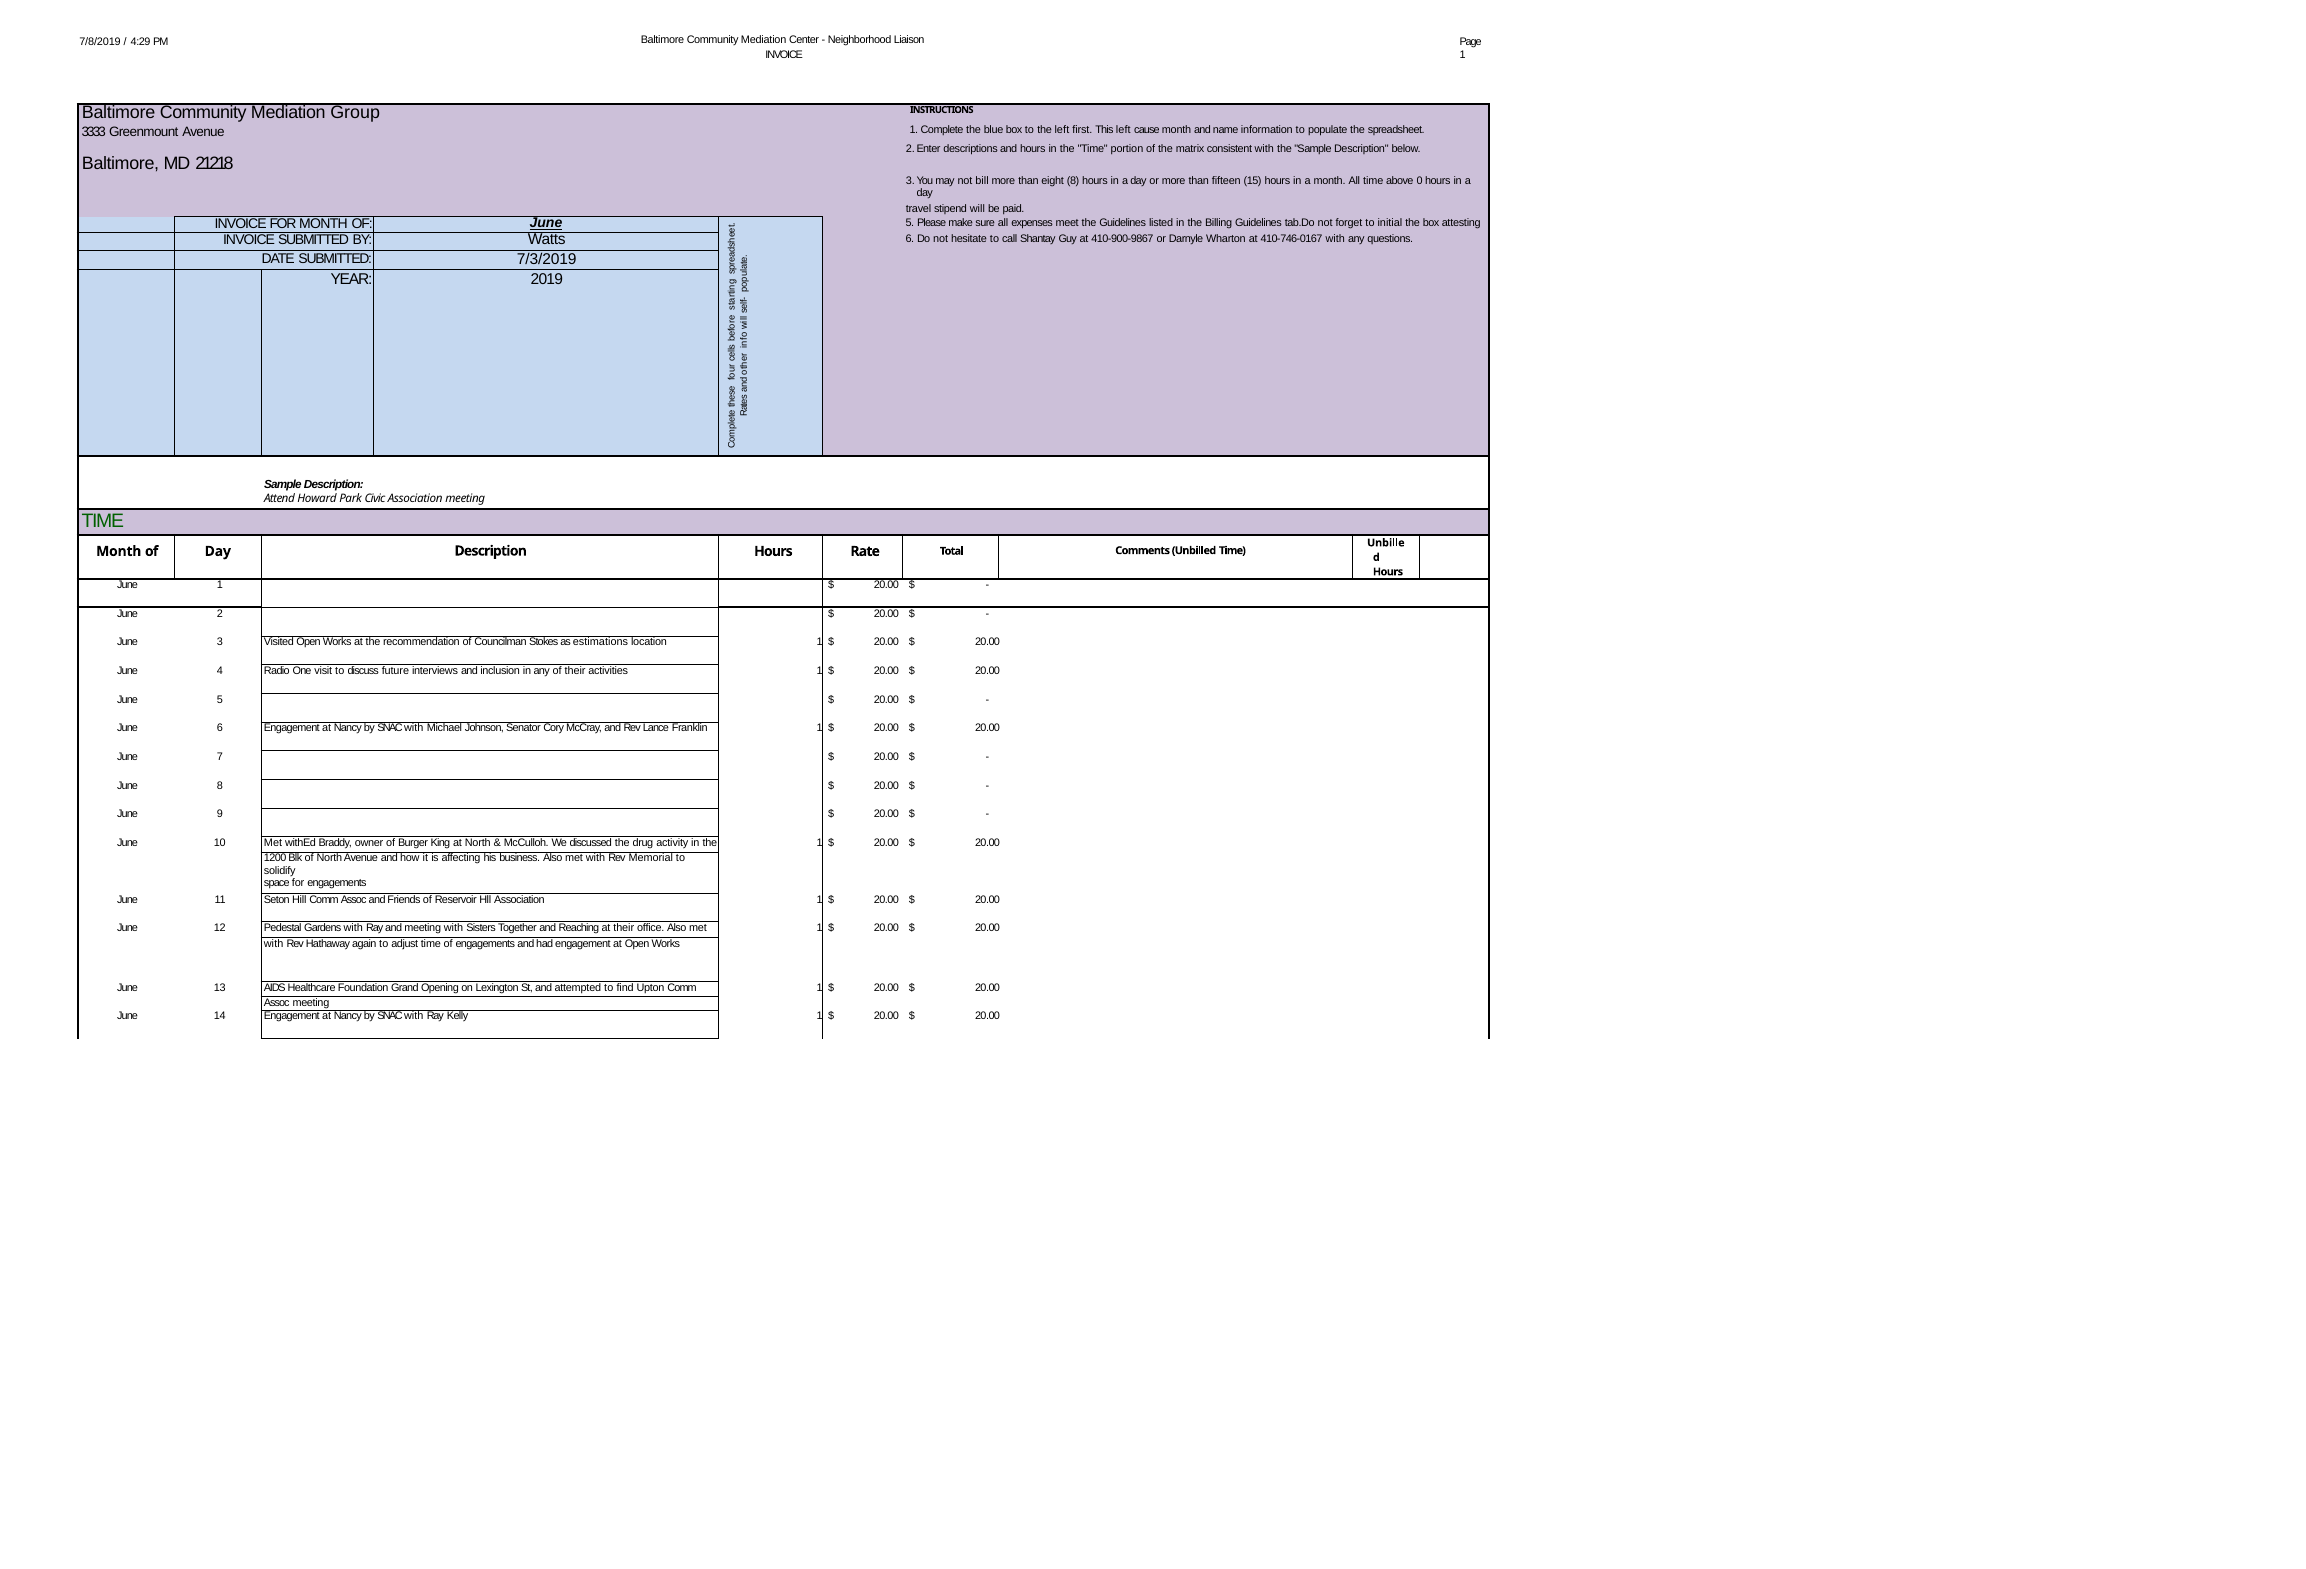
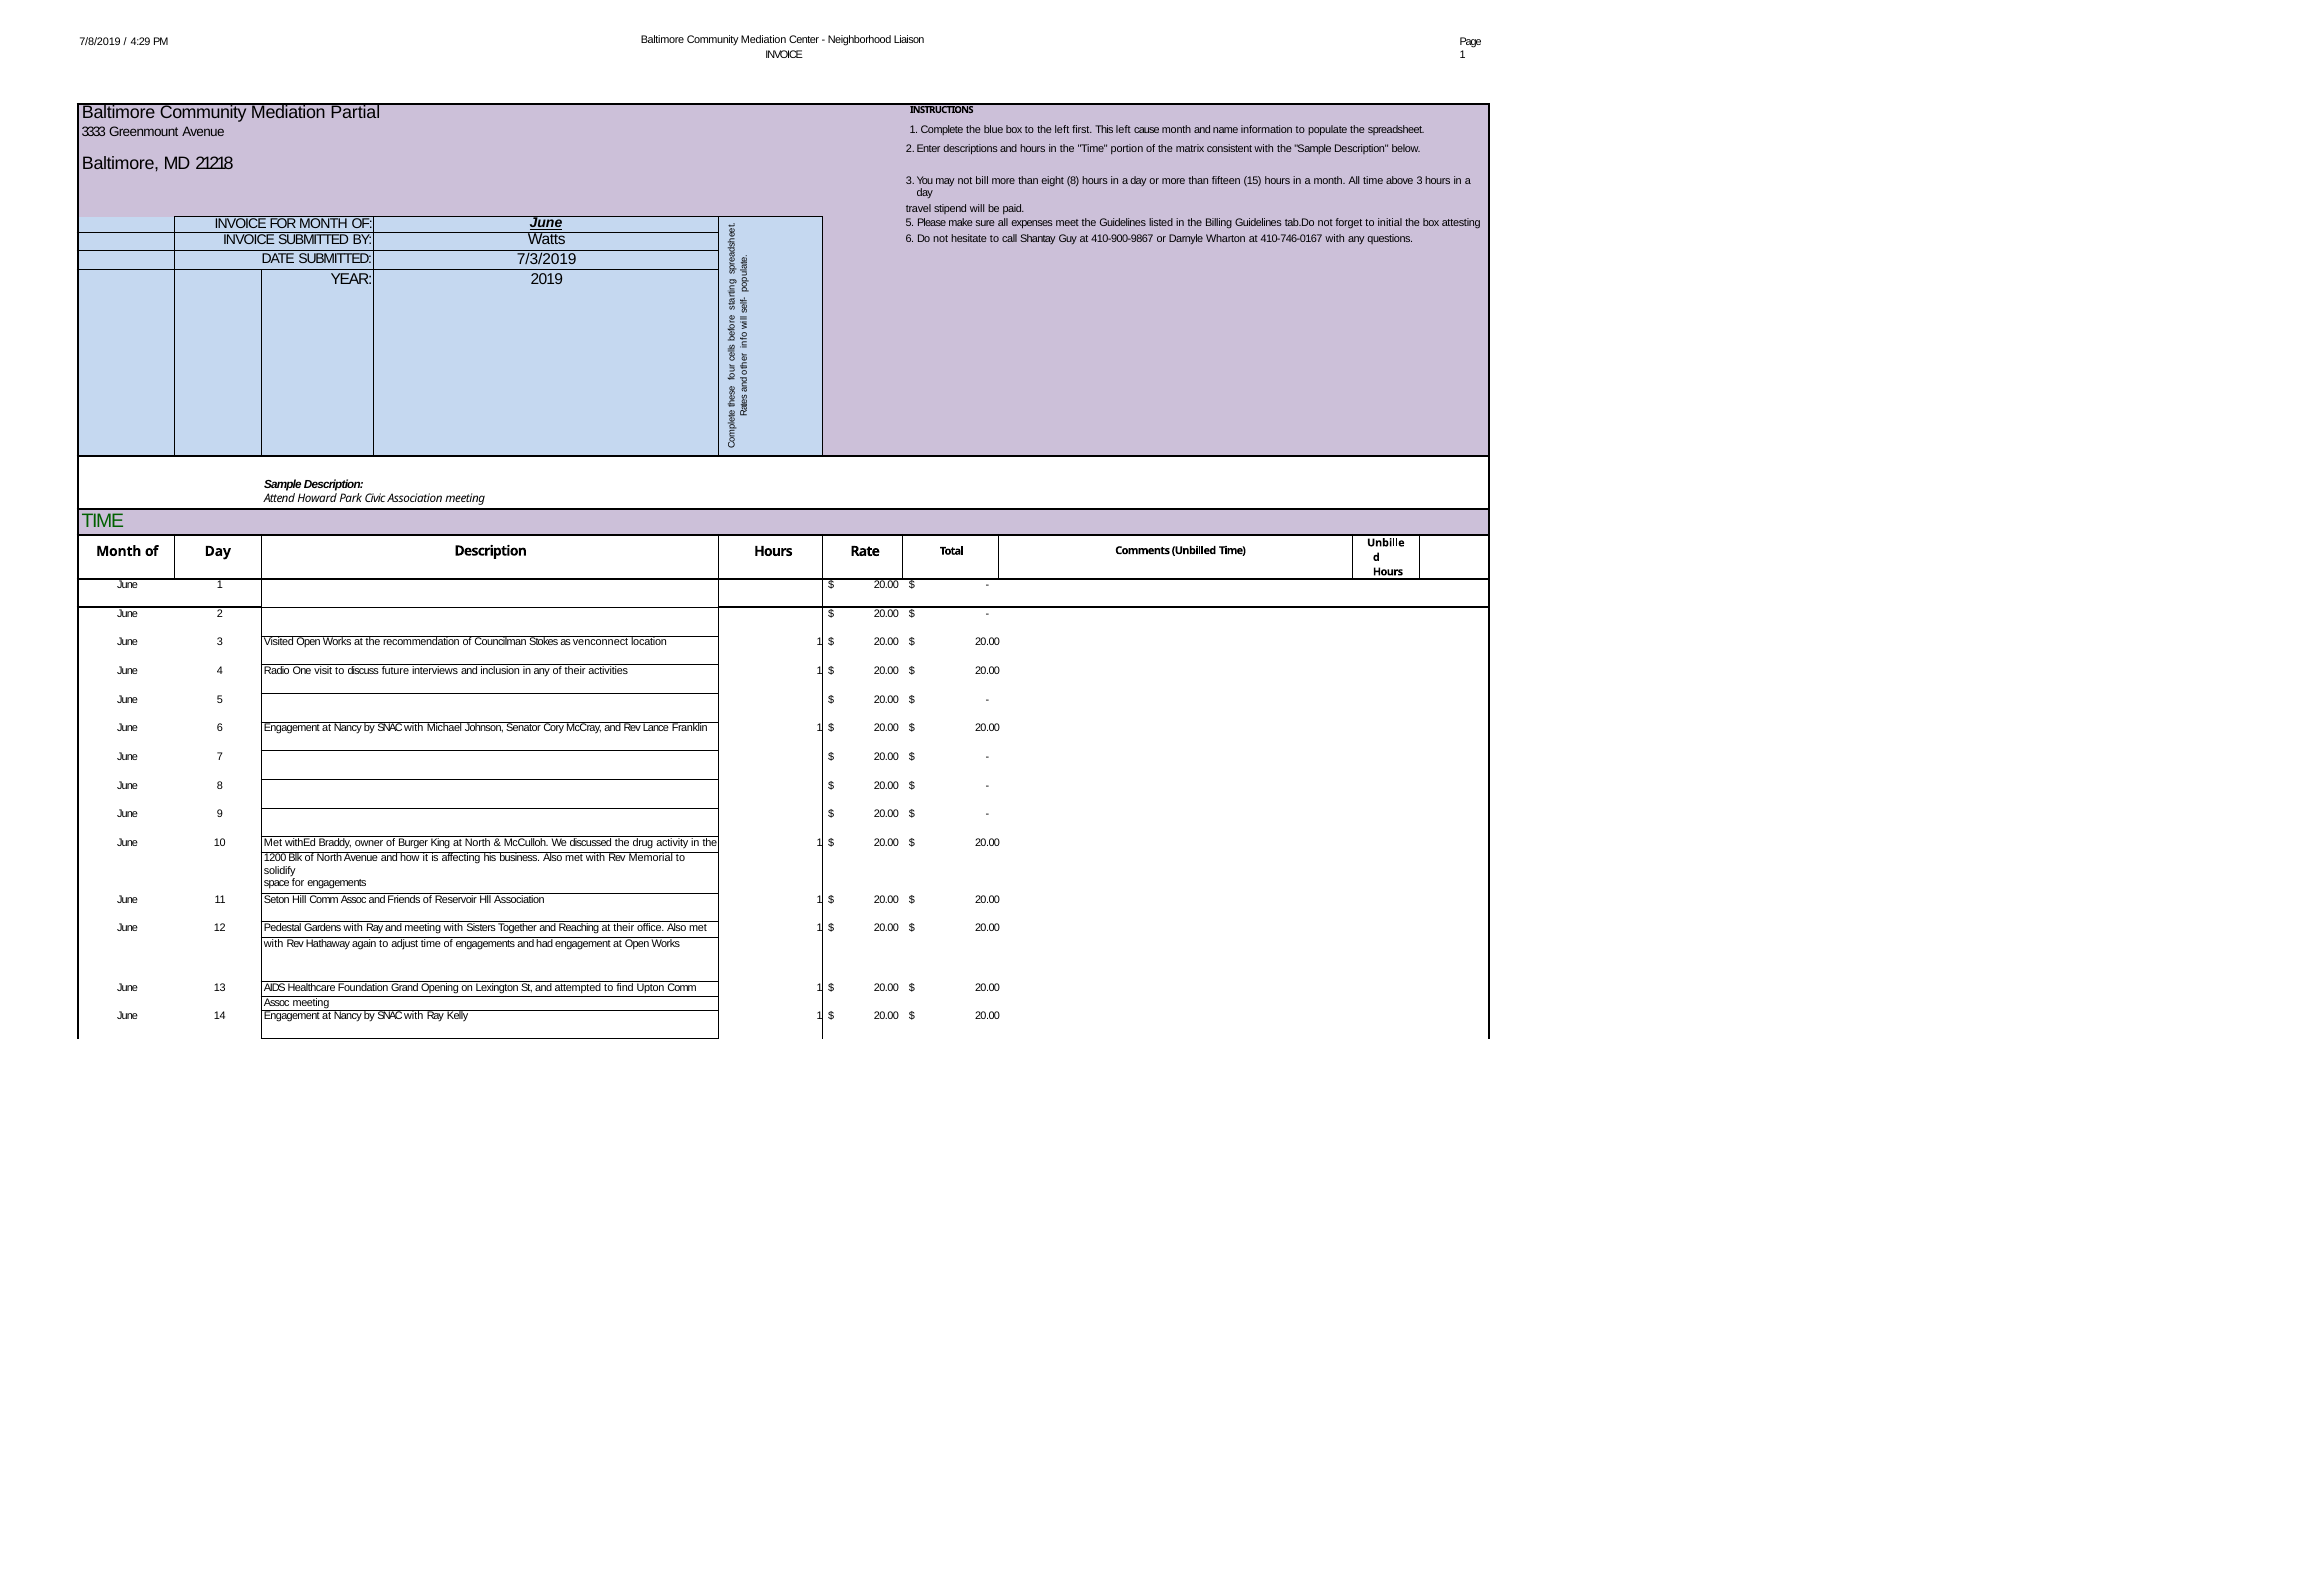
Group: Group -> Partial (355, 112)
above 0: 0 -> 3 (1420, 180)
estimations: estimations -> venconnect (601, 642)
